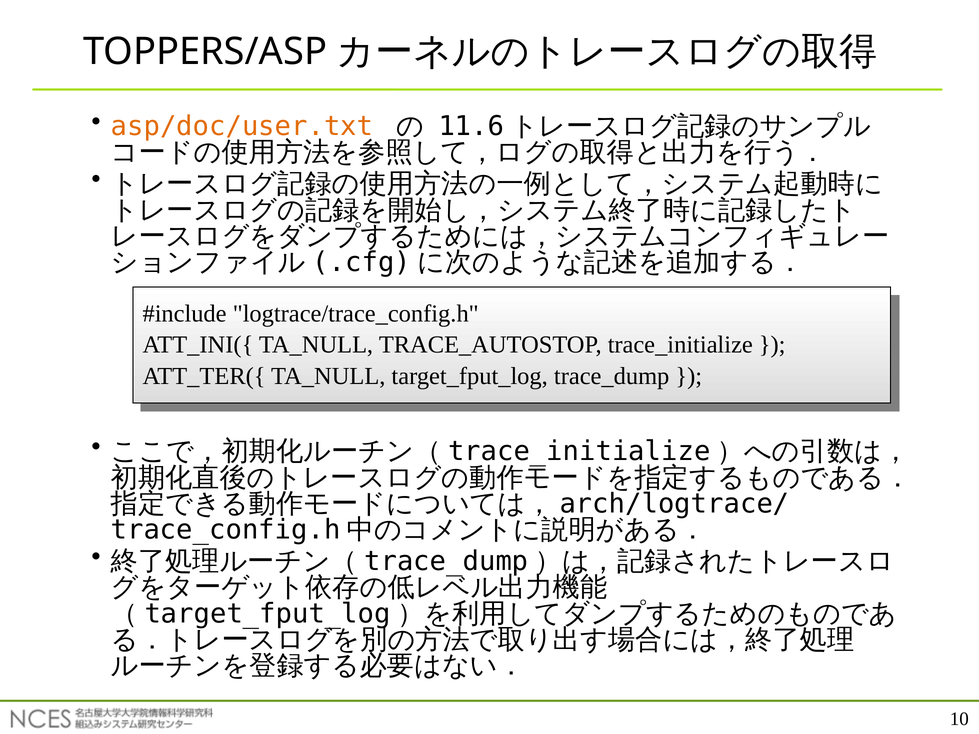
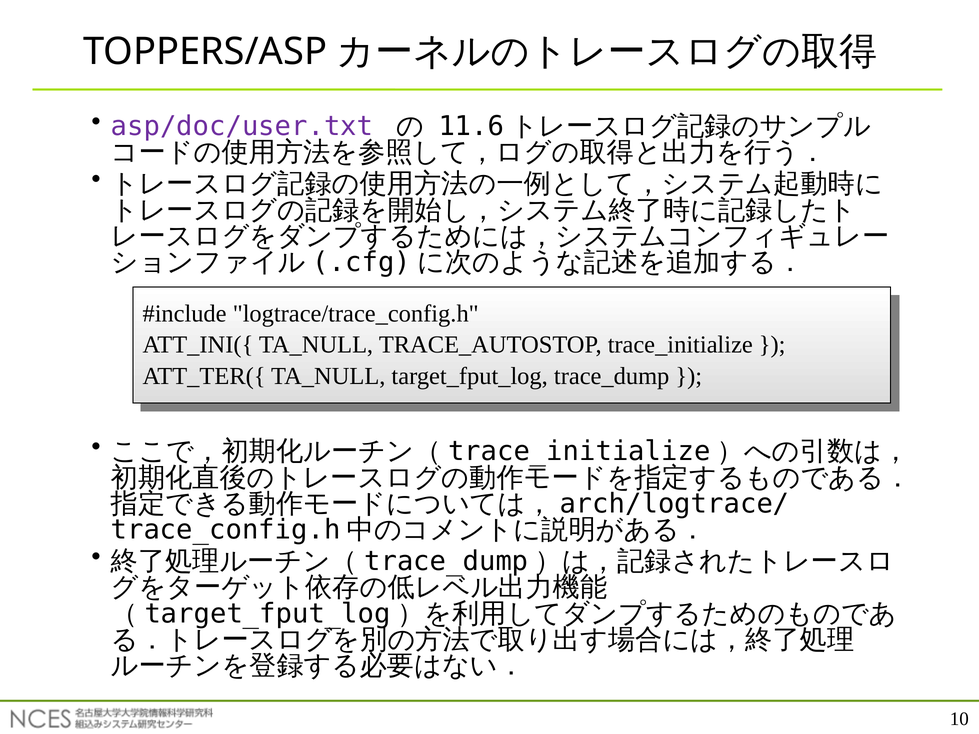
asp/doc/user.txt colour: orange -> purple (242, 126)
